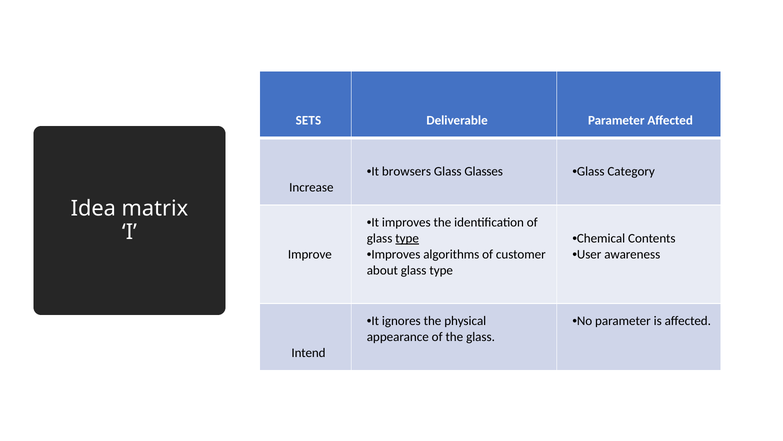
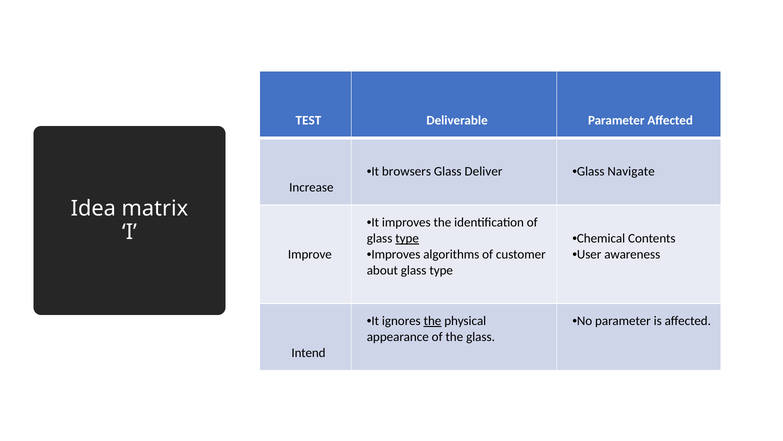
SETS: SETS -> TEST (308, 120)
Glasses: Glasses -> Deliver (484, 171)
Category: Category -> Navigate (631, 171)
the underline: none -> present (432, 321)
